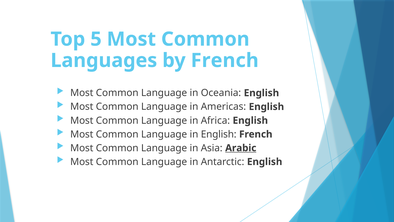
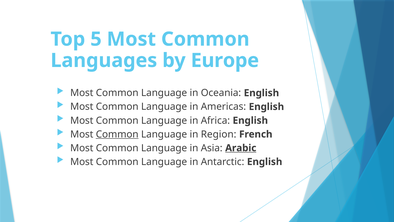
by French: French -> Europe (225, 60)
Common underline: none -> present (117, 134)
in English: English -> Region (219, 134)
